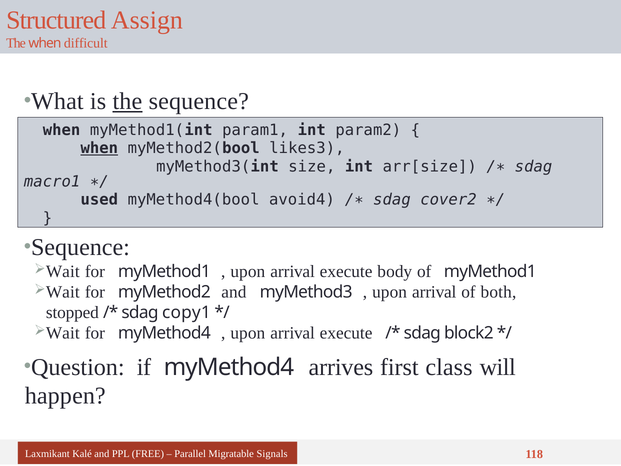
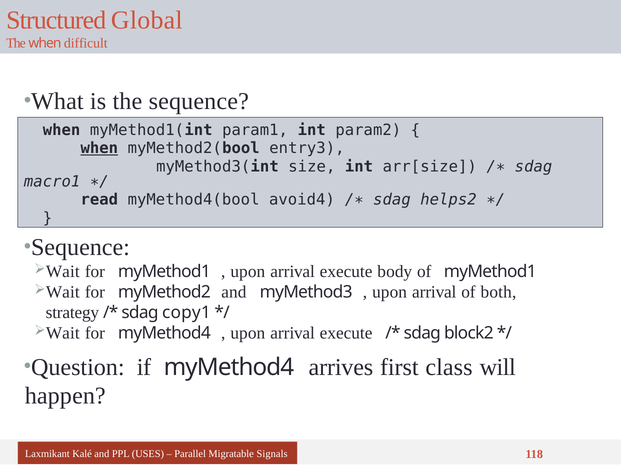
Assign: Assign -> Global (147, 20)
the underline: present -> none (127, 101)
likes3: likes3 -> entry3 (307, 148)
used: used -> read (99, 200)
cover2: cover2 -> helps2 (448, 200)
stopped: stopped -> strategy (72, 312)
FREE: FREE -> USES (148, 453)
